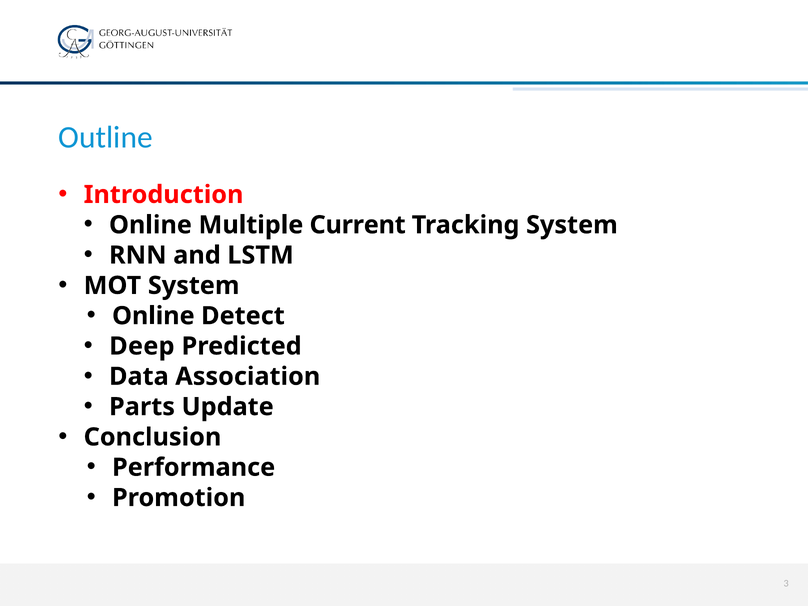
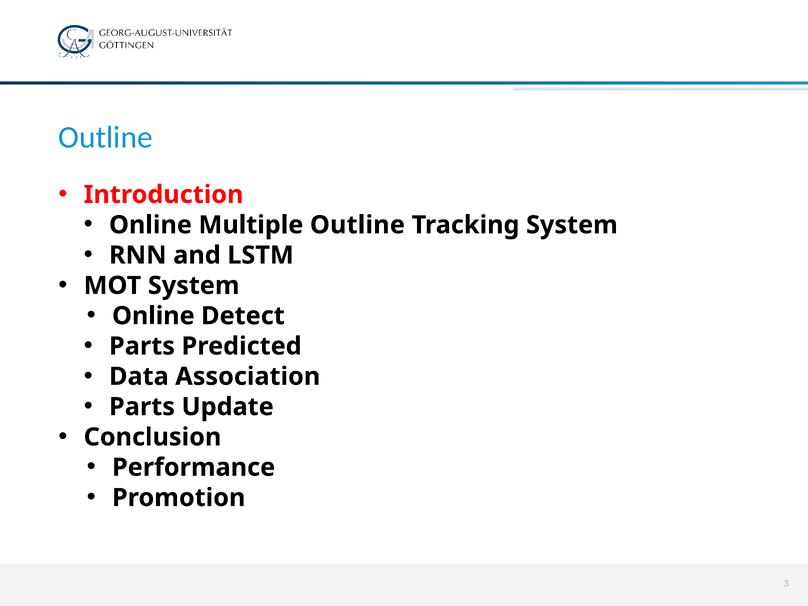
Multiple Current: Current -> Outline (357, 225)
Deep: Deep -> Parts (142, 346)
